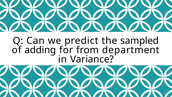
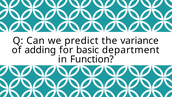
sampled: sampled -> variance (140, 41)
from: from -> basic (88, 50)
Variance: Variance -> Function (92, 59)
